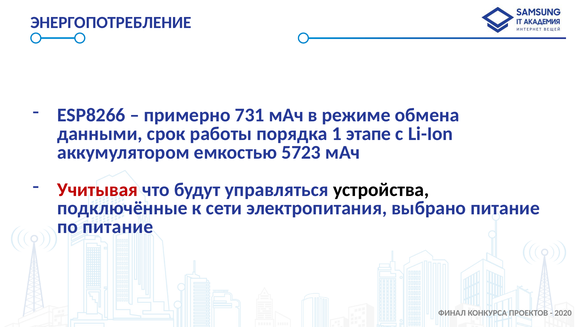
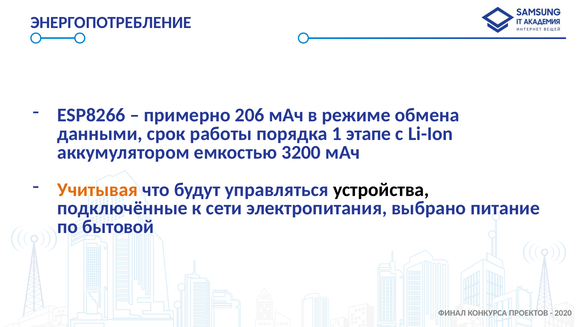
731: 731 -> 206 (250, 115)
5723: 5723 -> 3200 (301, 153)
Учитывая colour: red -> orange (98, 190)
по питание: питание -> бытовой (118, 227)
